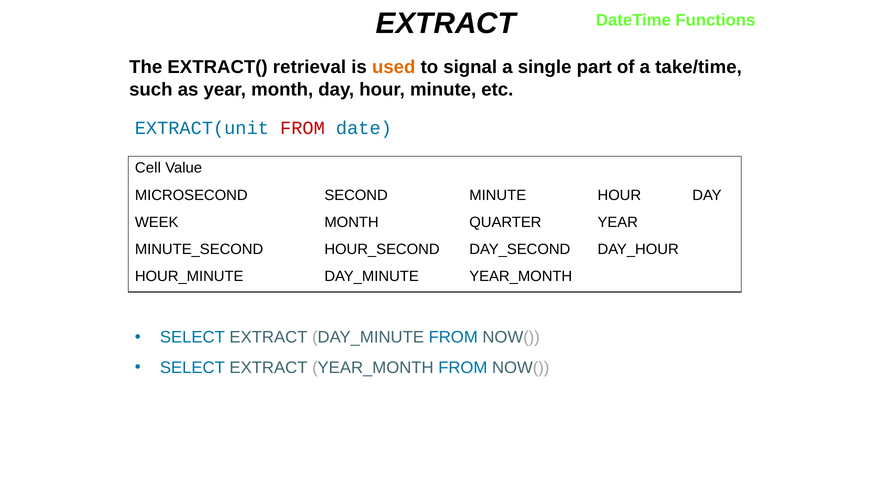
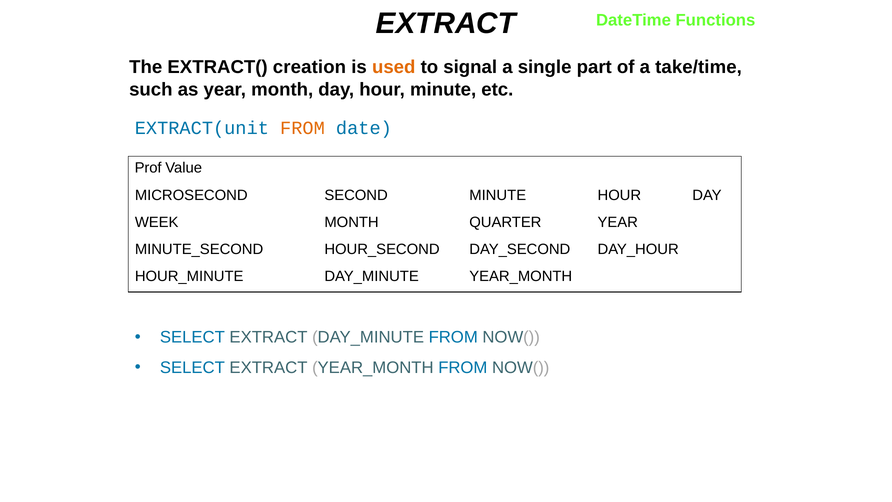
retrieval: retrieval -> creation (309, 67)
FROM colour: red -> orange (302, 128)
Cell: Cell -> Prof (148, 168)
